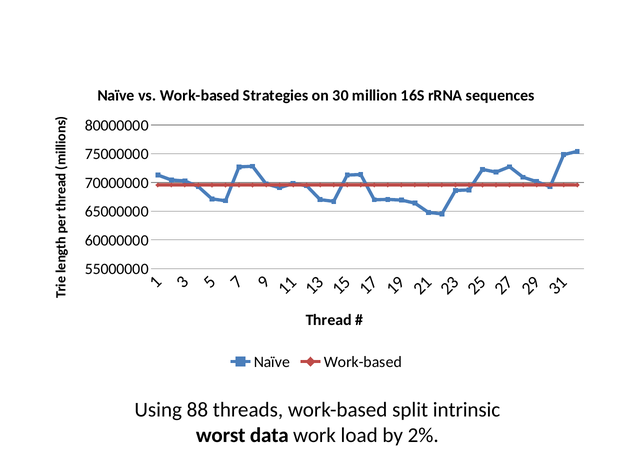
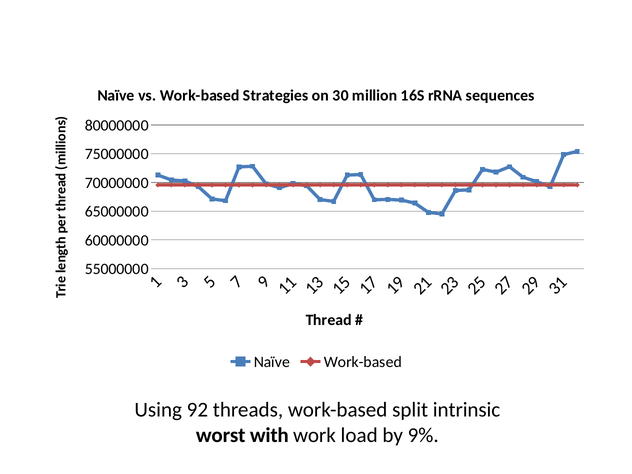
88: 88 -> 92 (197, 410)
data: data -> with (269, 435)
2%: 2% -> 9% (423, 435)
